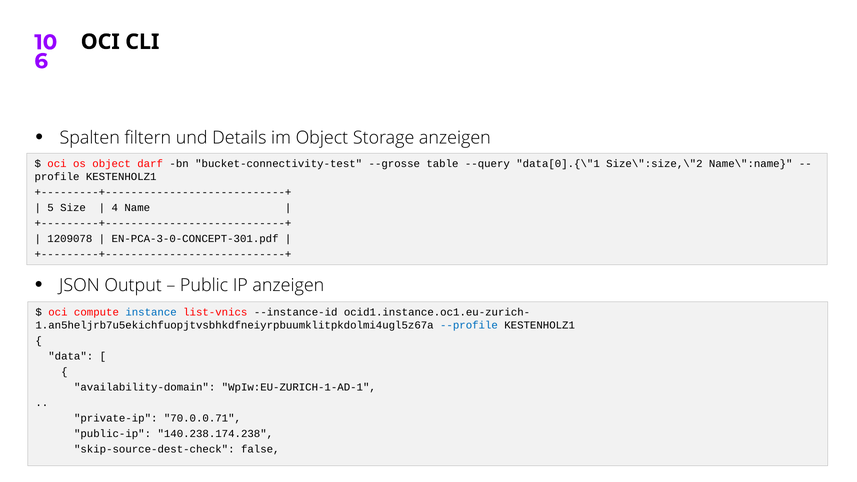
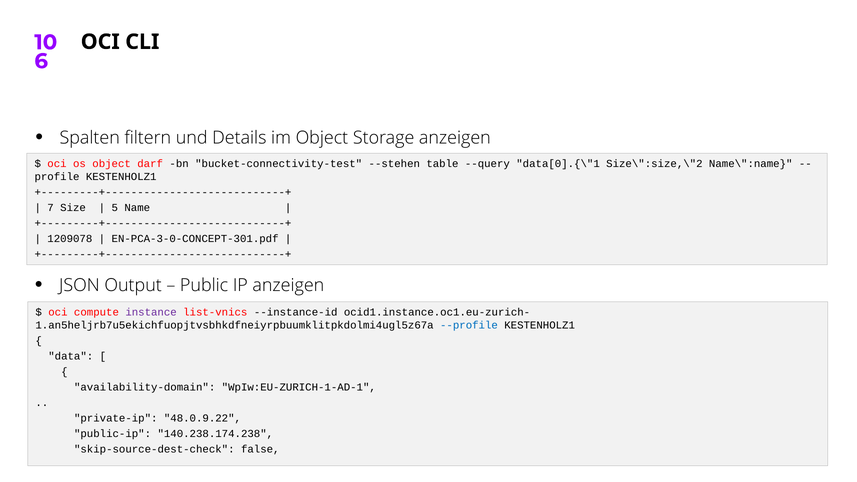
--grosse: --grosse -> --stehen (394, 164)
5: 5 -> 7 (51, 208)
4: 4 -> 5 (115, 208)
instance colour: blue -> purple (151, 312)
70.0.0.71: 70.0.0.71 -> 48.0.9.22 (202, 418)
